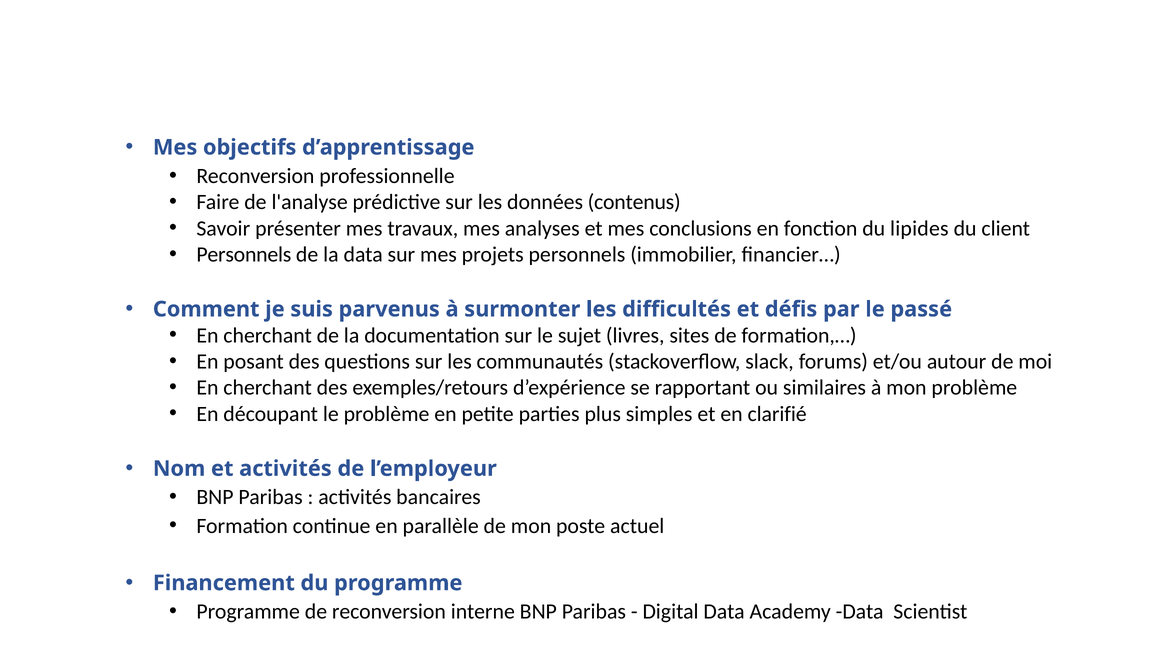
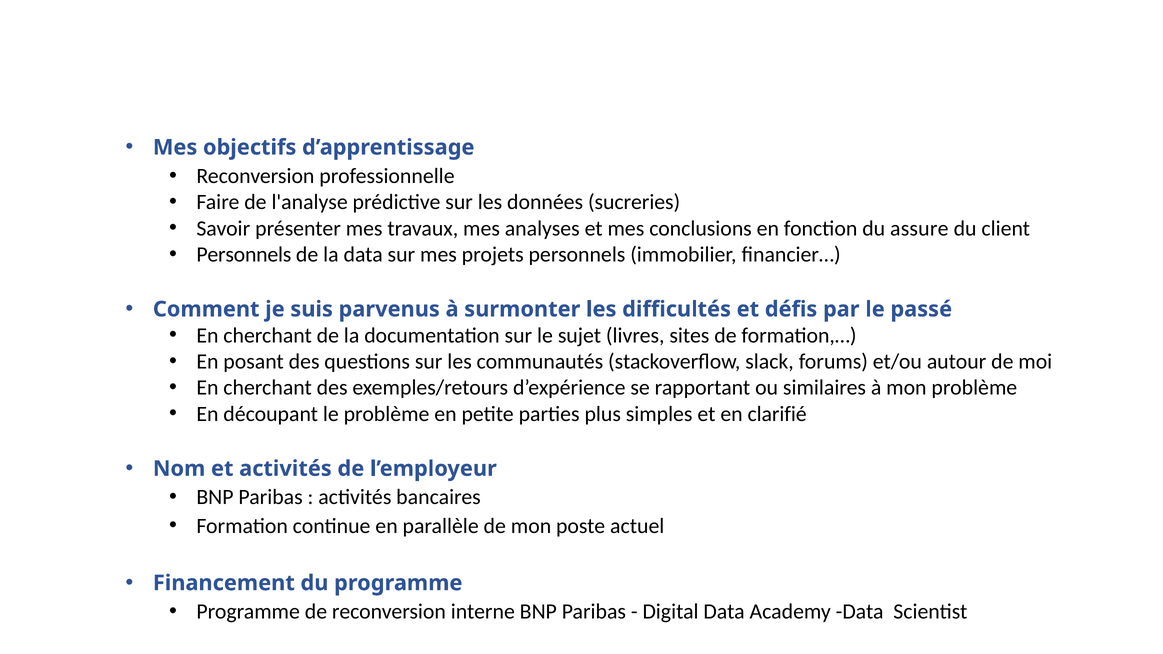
contenus: contenus -> sucreries (634, 202)
lipides: lipides -> assure (919, 228)
